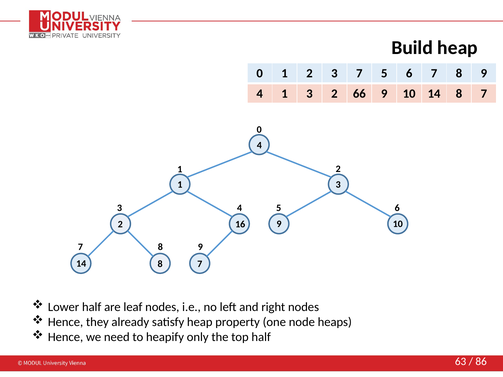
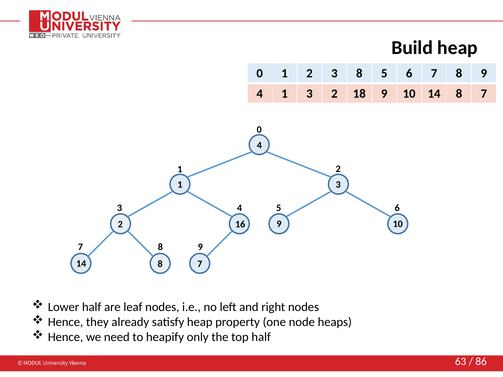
3 7: 7 -> 8 (359, 73)
66: 66 -> 18 (359, 94)
